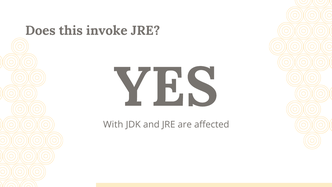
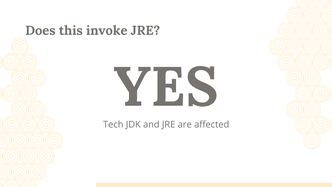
With: With -> Tech (113, 124)
